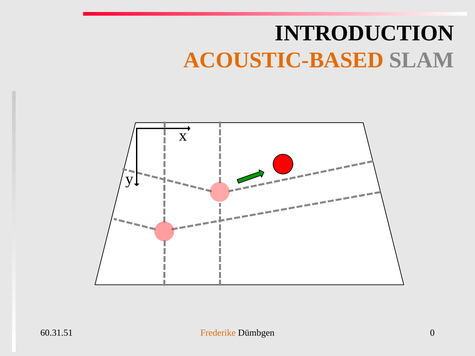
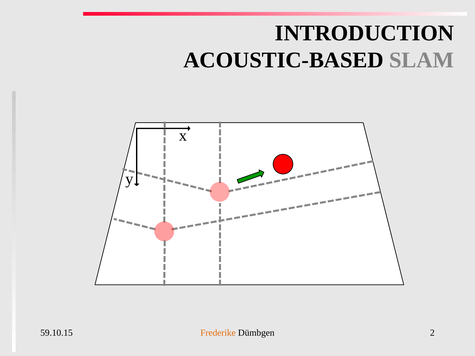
ACOUSTIC-BASED colour: orange -> black (284, 60)
60.31.51: 60.31.51 -> 59.10.15 (57, 333)
0: 0 -> 2 (432, 333)
